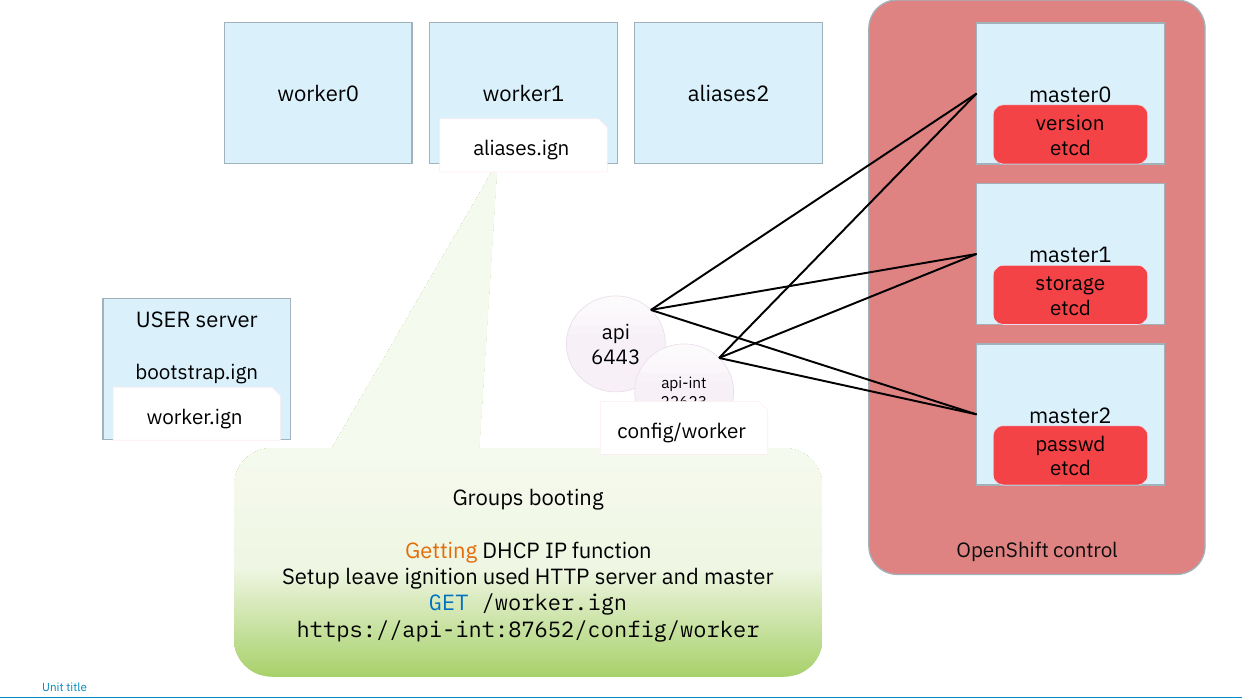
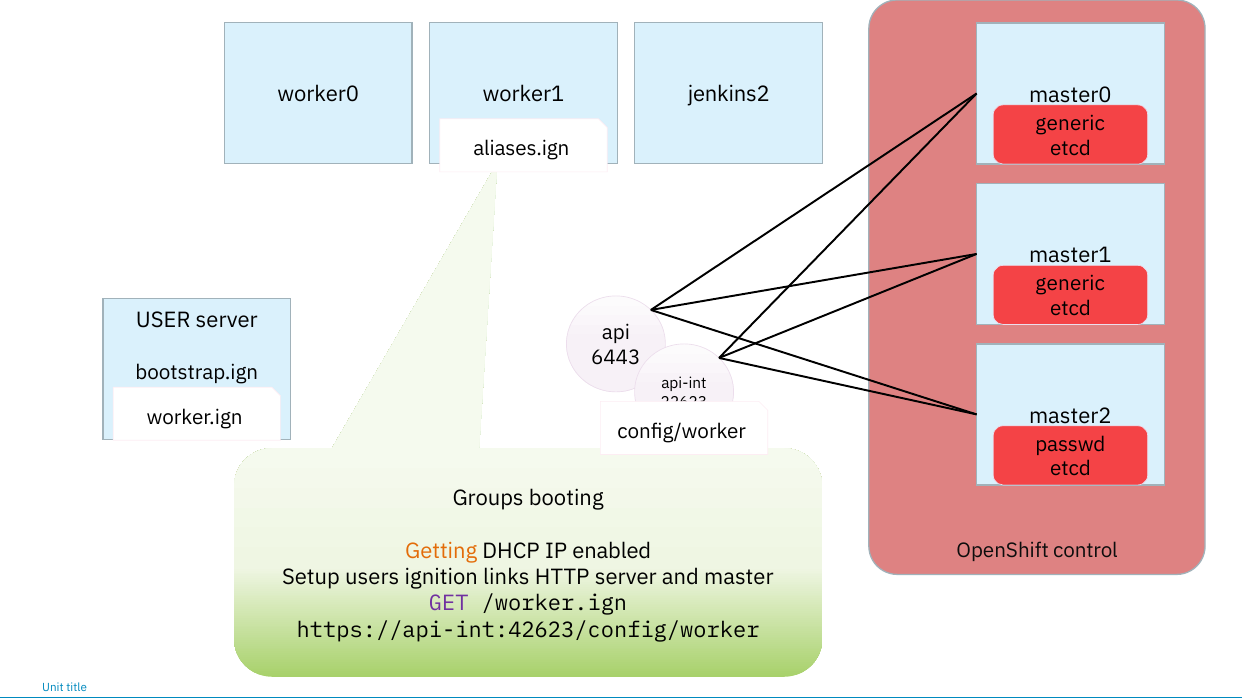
aliases2: aliases2 -> jenkins2 (729, 95)
version: version -> generic (1070, 124)
storage: storage -> generic (1070, 284)
function: function -> enabled (612, 551)
leave: leave -> users (372, 578)
used: used -> links (506, 578)
GET colour: blue -> purple (449, 604)
https://api-int:87652/config/worker: https://api-int:87652/config/worker -> https://api-int:42623/config/worker (528, 631)
